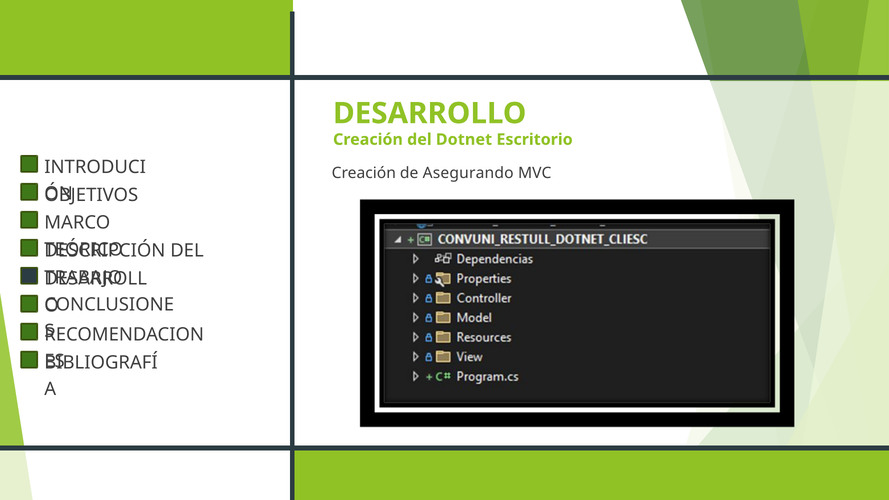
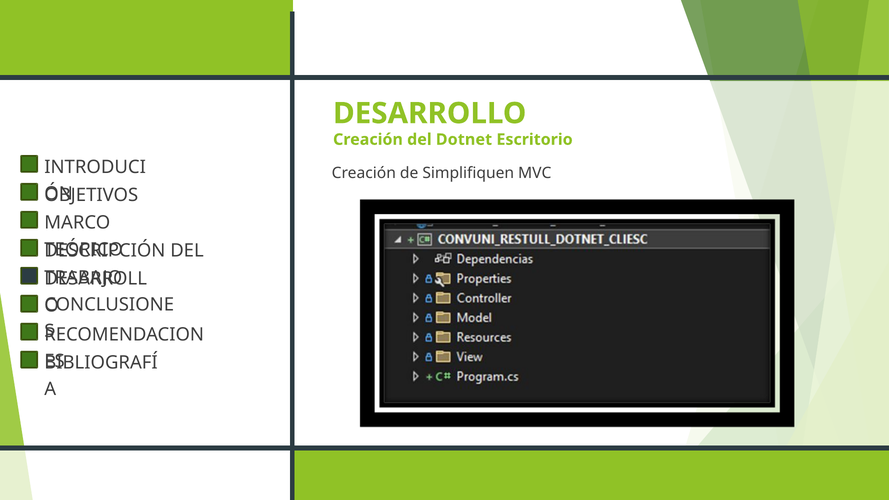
Asegurando: Asegurando -> Simplifiquen (468, 173)
